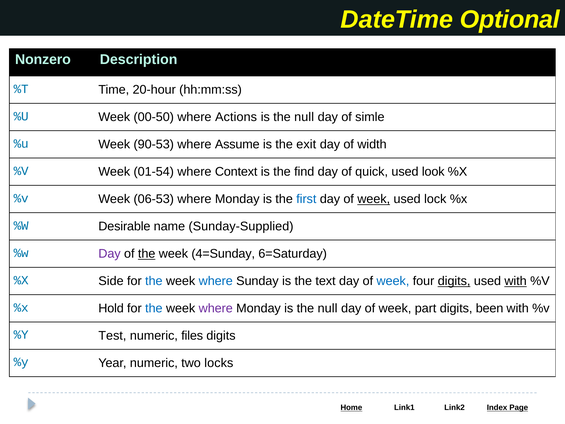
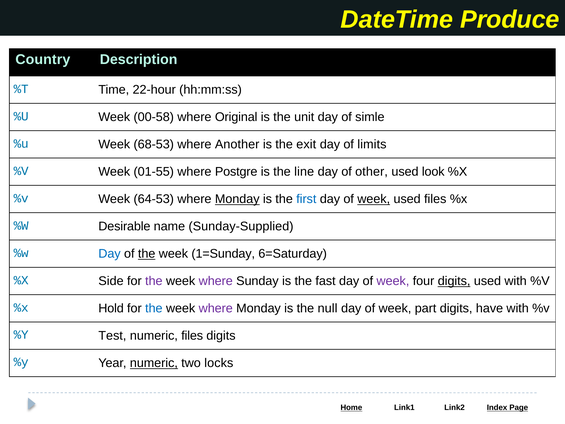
Optional: Optional -> Produce (510, 20)
Nonzero: Nonzero -> Country (43, 60)
20-hour: 20-hour -> 22-hour (154, 90)
00-50: 00-50 -> 00-58 (154, 117)
Actions: Actions -> Original (236, 117)
null: null -> unit (304, 117)
90-53: 90-53 -> 68-53 (154, 144)
Assume: Assume -> Another (237, 144)
width: width -> limits (372, 144)
01-54: 01-54 -> 01-55 (154, 172)
Context: Context -> Postgre (236, 172)
find: find -> line (304, 172)
quick: quick -> other (372, 172)
06-53: 06-53 -> 64-53 (154, 199)
Monday underline: none -> present (237, 199)
used lock: lock -> files (435, 199)
Day colour: purple -> blue (110, 254)
4=Sunday: 4=Sunday -> 1=Sunday (223, 254)
the colour: blue -> purple (154, 281)
where colour: blue -> purple (216, 281)
text: text -> fast (326, 281)
week colour: blue -> purple (393, 281)
with underline: present -> none (516, 281)
been: been -> have (489, 308)
numeric underline: none -> present (154, 363)
